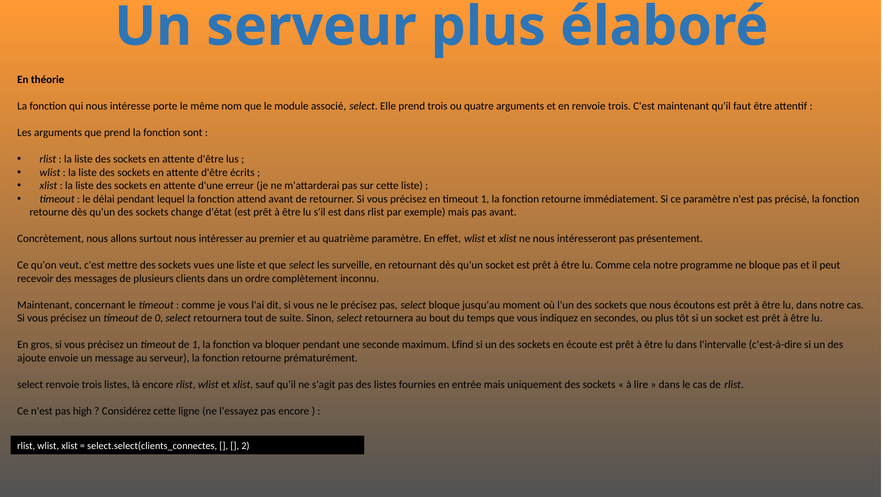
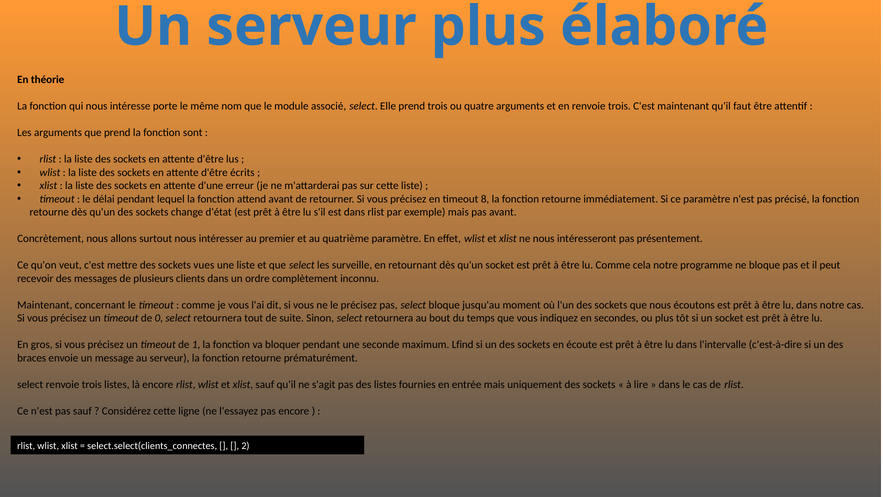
timeout 1: 1 -> 8 (485, 199)
ajoute: ajoute -> braces (32, 358)
pas high: high -> sauf (82, 411)
